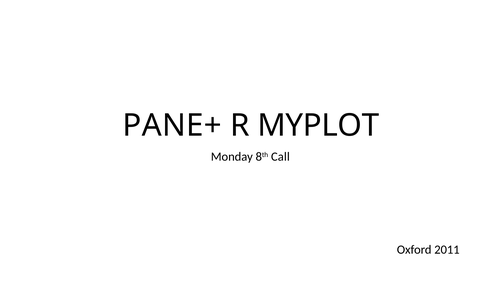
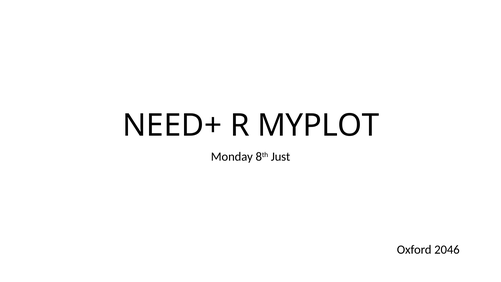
PANE+: PANE+ -> NEED+ (172, 125)
Call: Call -> Just (281, 157)
2011: 2011 -> 2046 (447, 250)
